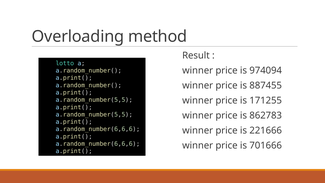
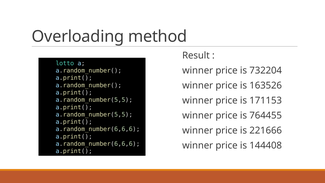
974094: 974094 -> 732204 (266, 70)
887455: 887455 -> 163526 (266, 85)
171255: 171255 -> 171153 (266, 100)
862783: 862783 -> 764455 (266, 115)
701666: 701666 -> 144408 (266, 145)
